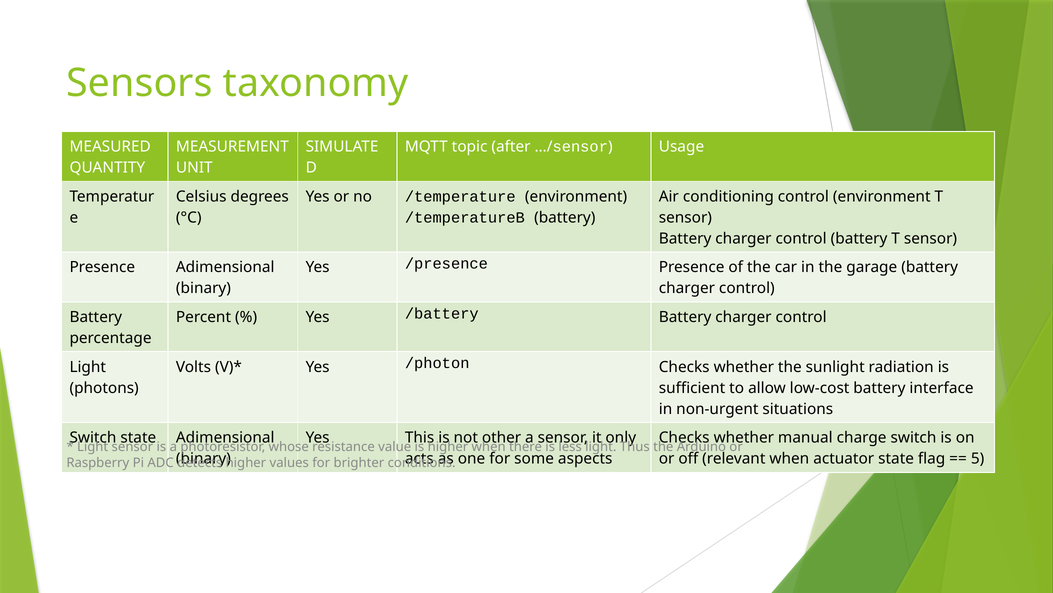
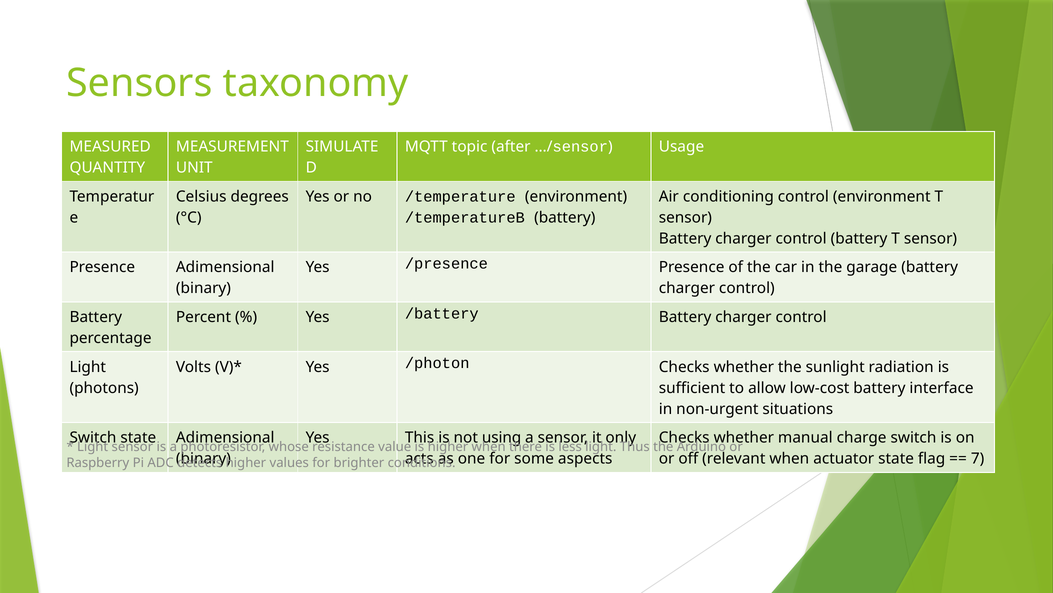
other: other -> using (502, 437)
5: 5 -> 7 (978, 458)
